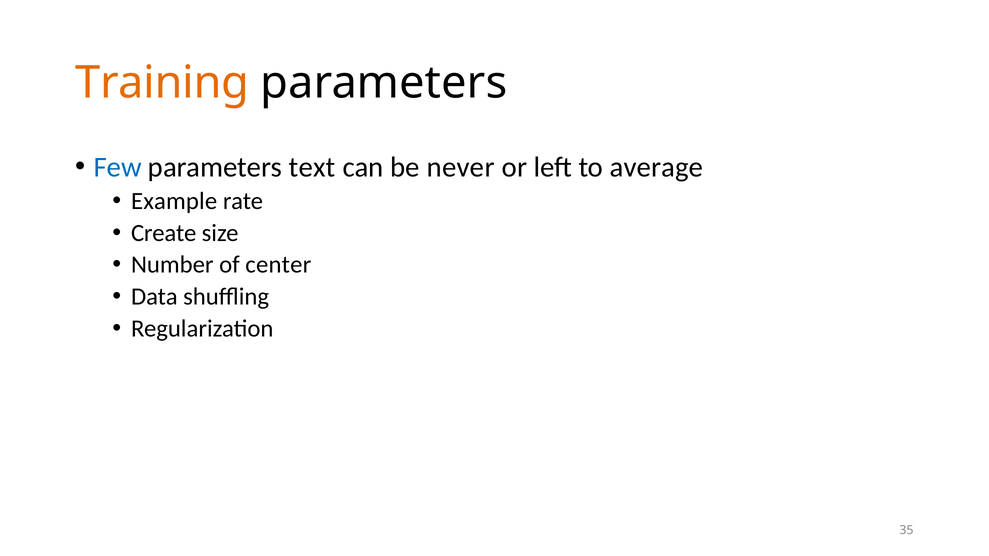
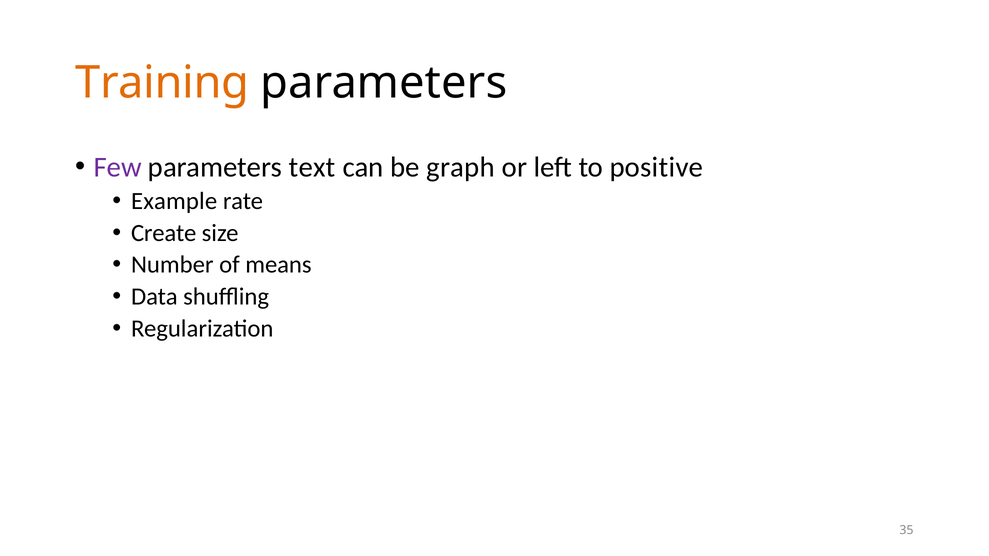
Few colour: blue -> purple (118, 167)
never: never -> graph (461, 167)
average: average -> positive (656, 167)
center: center -> means (278, 265)
